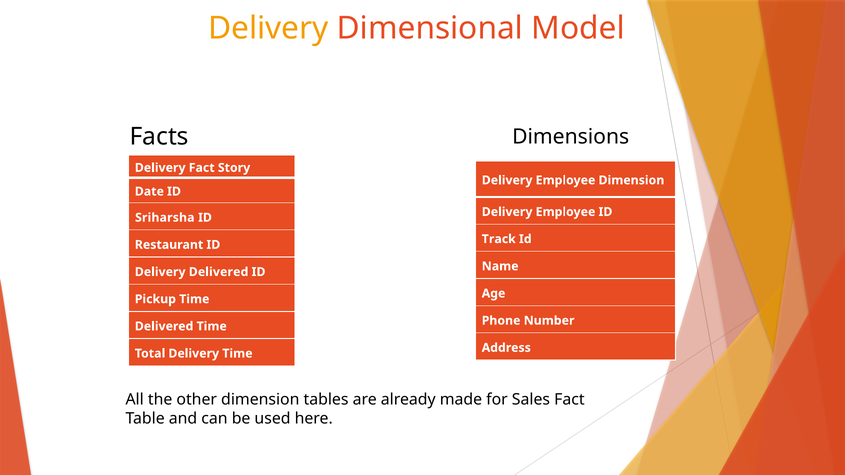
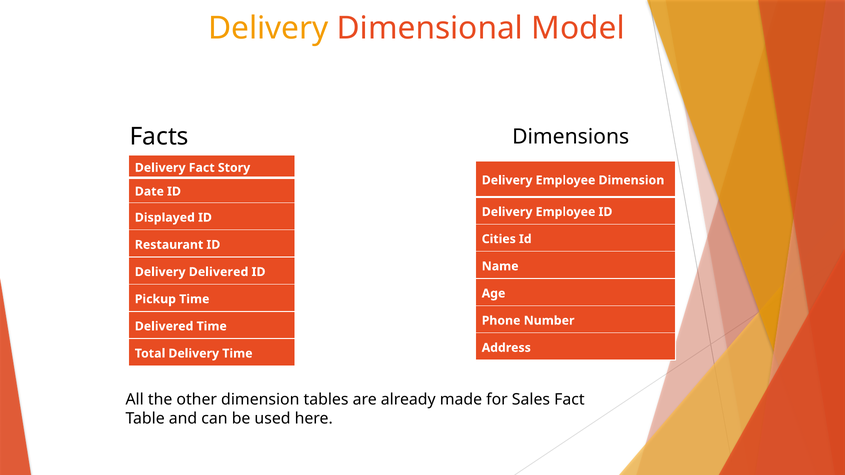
Sriharsha: Sriharsha -> Displayed (165, 218)
Track: Track -> Cities (499, 239)
